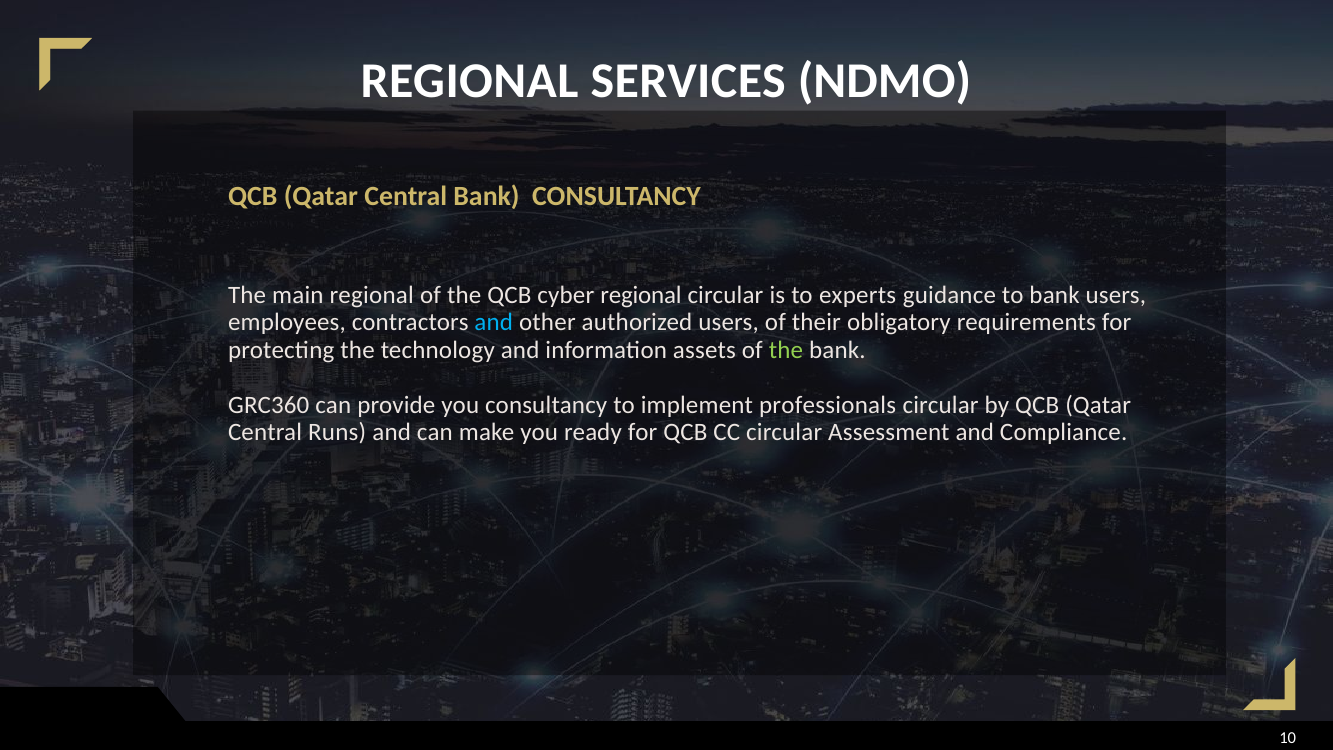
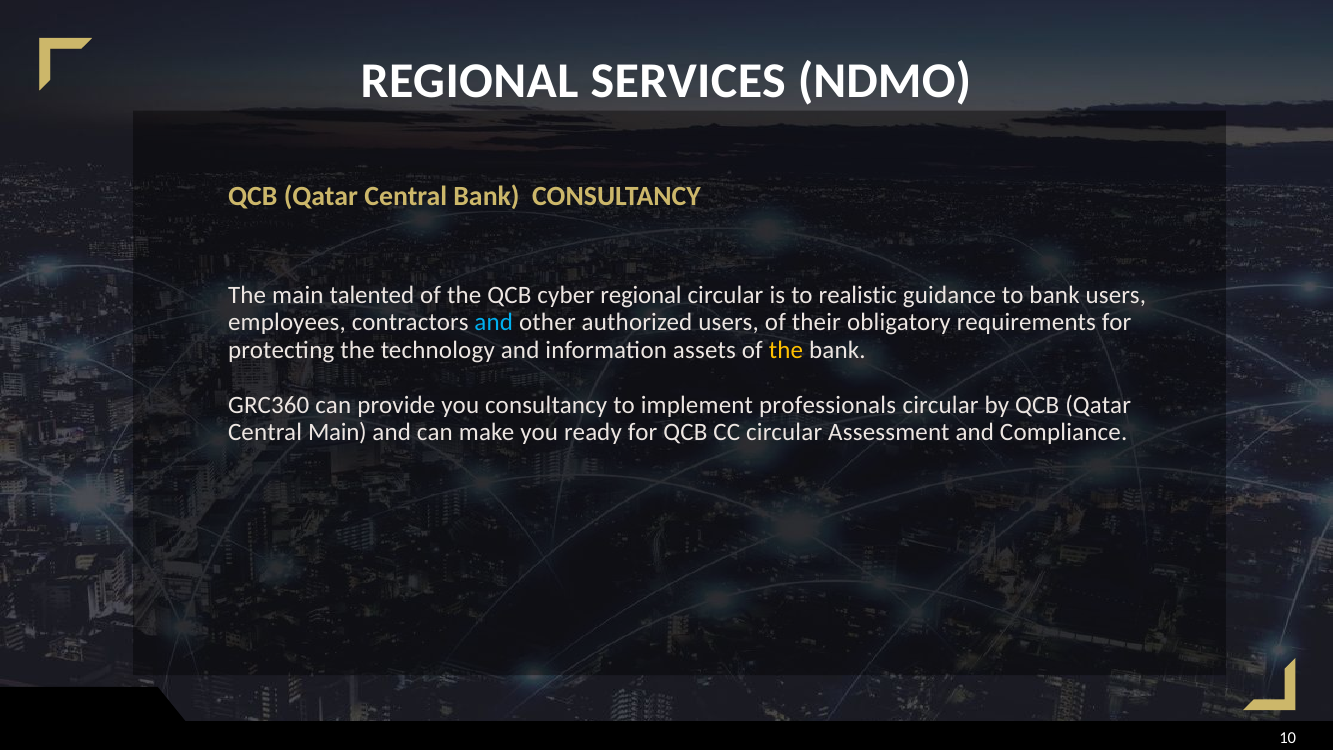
main regional: regional -> talented (372, 295)
experts: experts -> realistic (858, 295)
the colour: light green -> yellow (786, 350)
Central Runs: Runs -> Main (337, 432)
